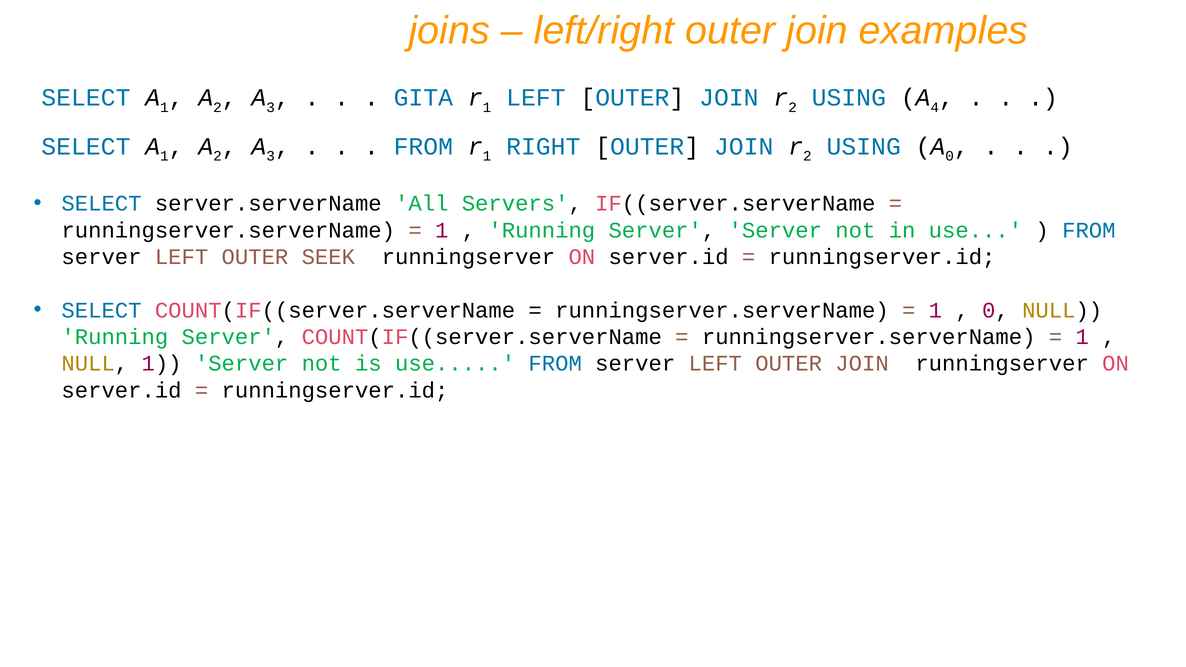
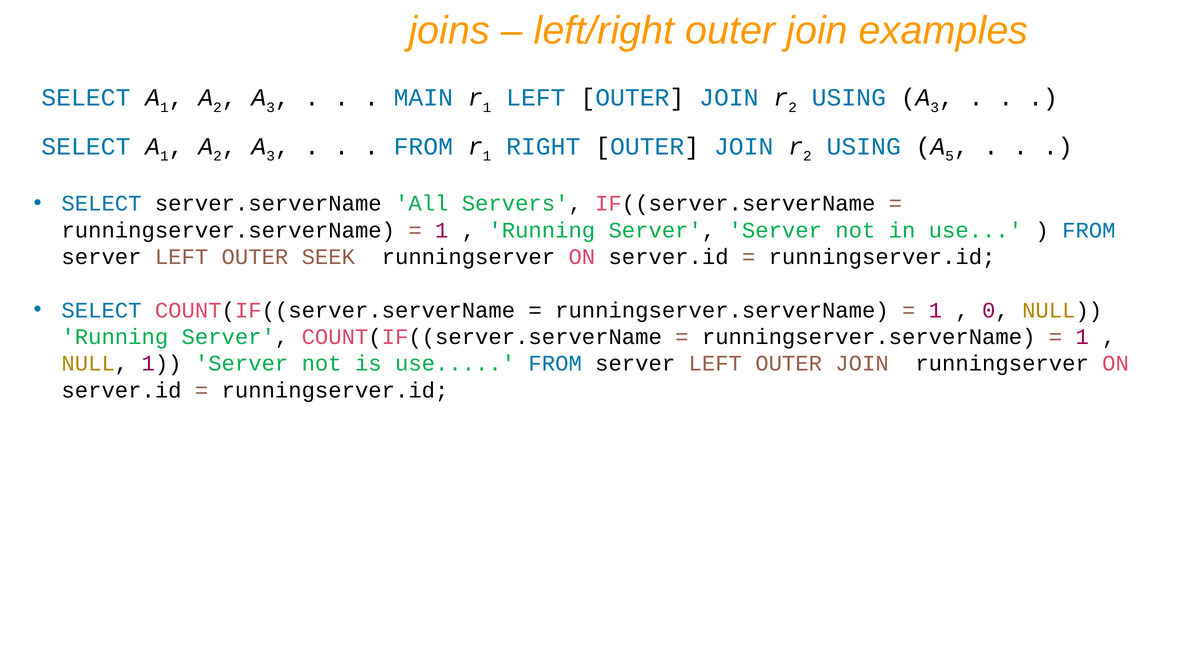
GITA: GITA -> MAIN (423, 98)
4: 4 -> 3 (935, 107)
0: 0 -> 5 (950, 156)
